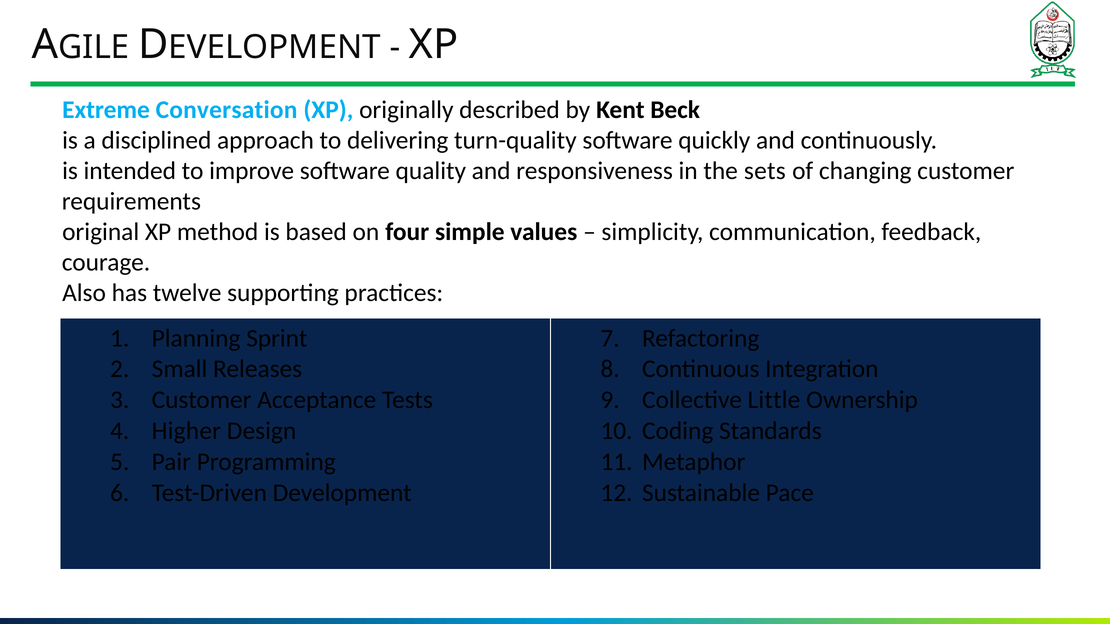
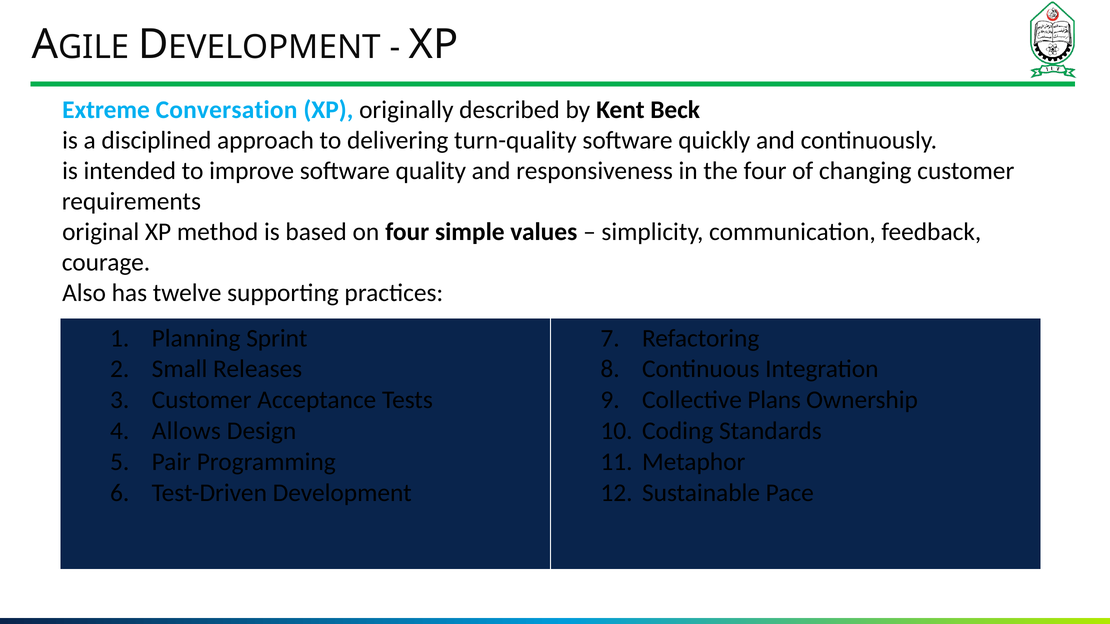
the sets: sets -> four (765, 171)
Little: Little -> Plans (774, 400)
Higher: Higher -> Allows (186, 431)
